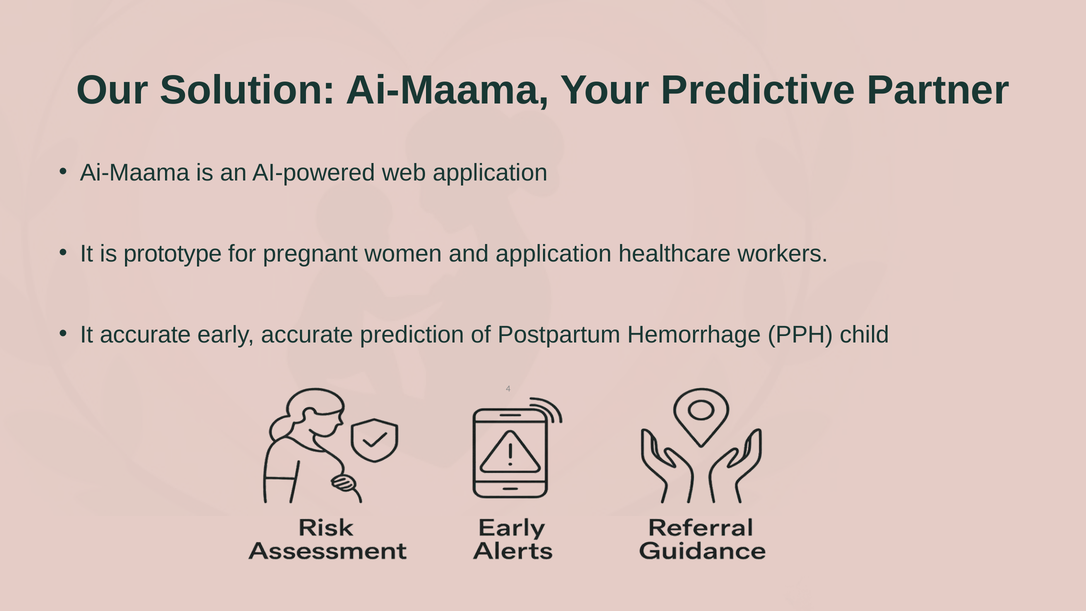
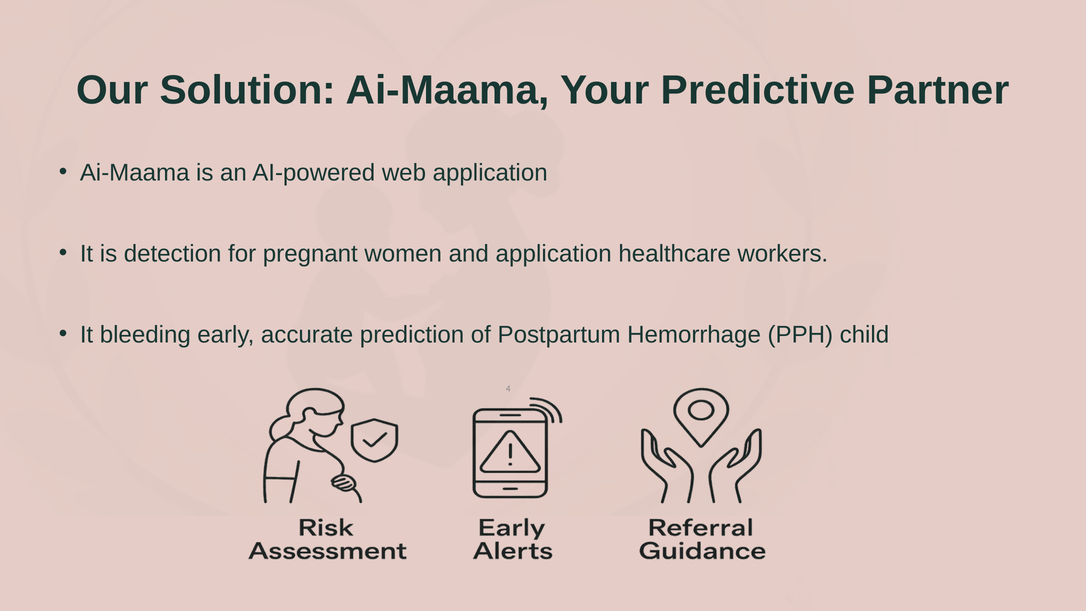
prototype: prototype -> detection (173, 254)
It accurate: accurate -> bleeding (145, 335)
